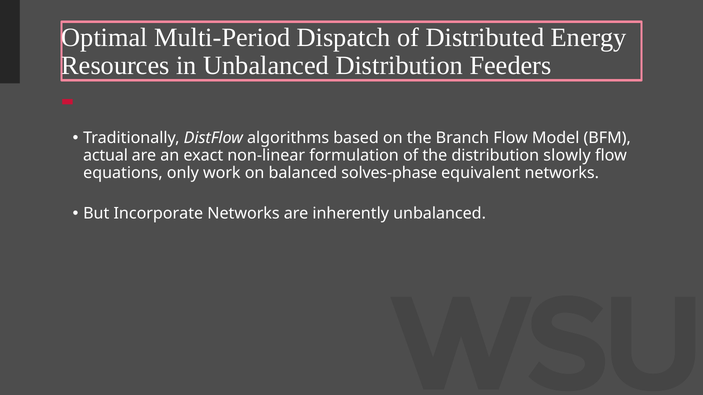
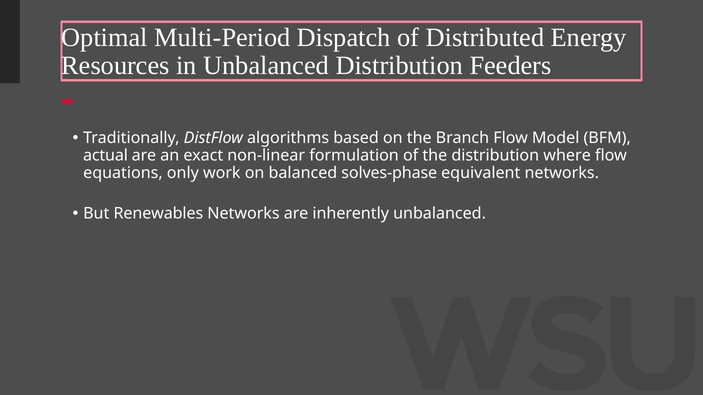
slowly: slowly -> where (567, 156)
Incorporate: Incorporate -> Renewables (158, 214)
